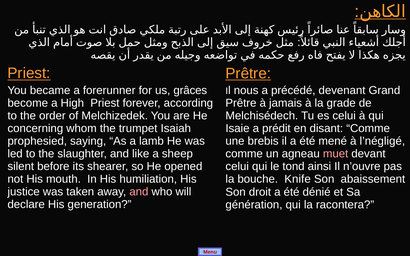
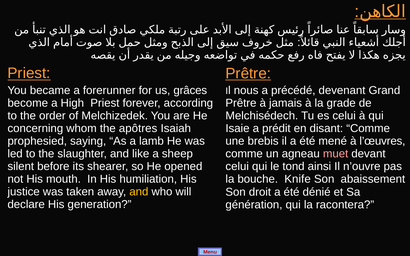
trumpet: trumpet -> apôtres (138, 129)
l’négligé: l’négligé -> l’œuvres (382, 141)
and colour: pink -> yellow (139, 192)
